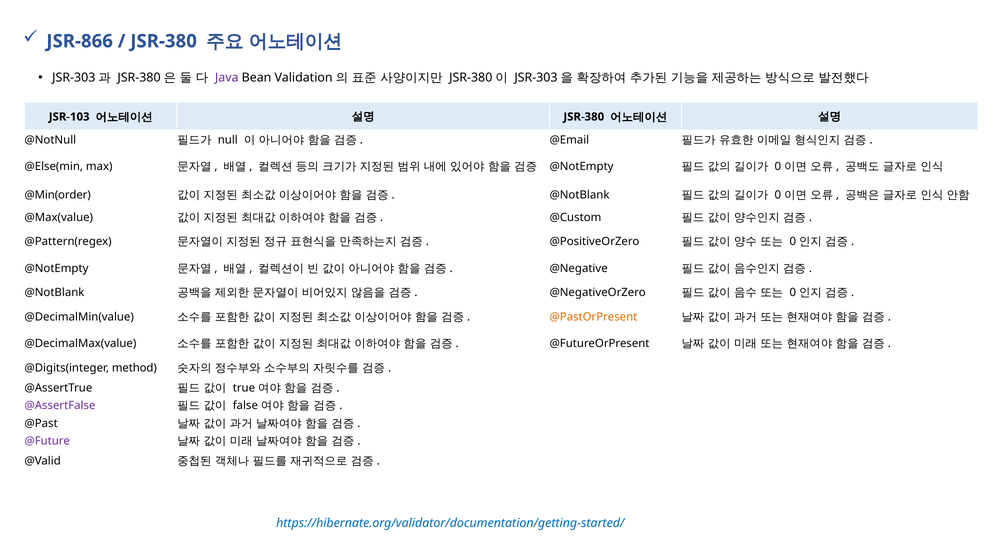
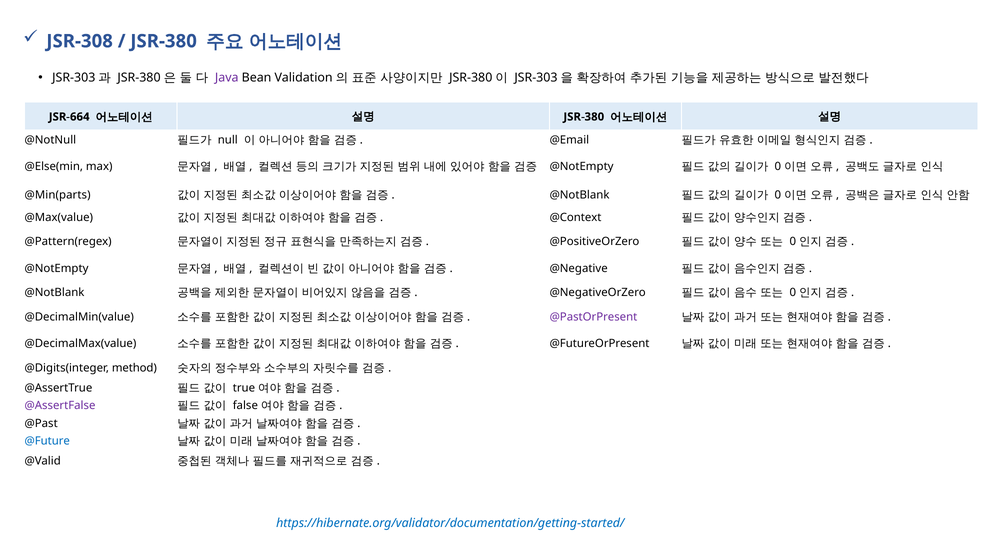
JSR-866: JSR-866 -> JSR-308 (80, 41)
JSR-103: JSR-103 -> JSR-664 (69, 117)
@Min(order: @Min(order -> @Min(parts (58, 195)
@Custom: @Custom -> @Context (576, 217)
@PastOrPresent colour: orange -> purple (593, 317)
@Future colour: purple -> blue (47, 441)
